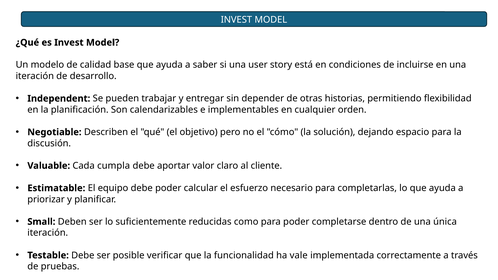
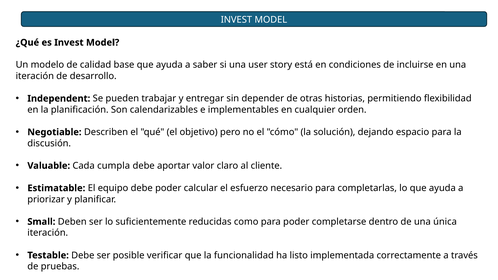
vale: vale -> listo (299, 255)
